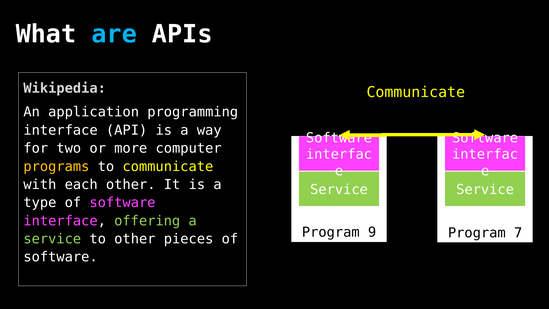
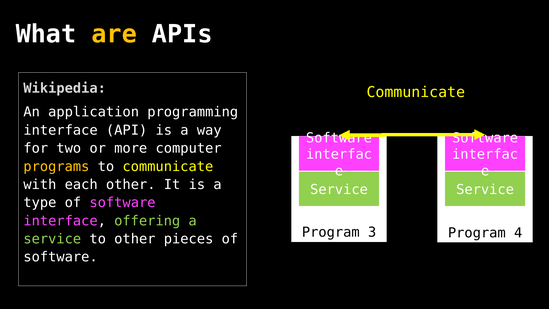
are colour: light blue -> yellow (114, 34)
9: 9 -> 3 (372, 232)
7: 7 -> 4 (518, 233)
